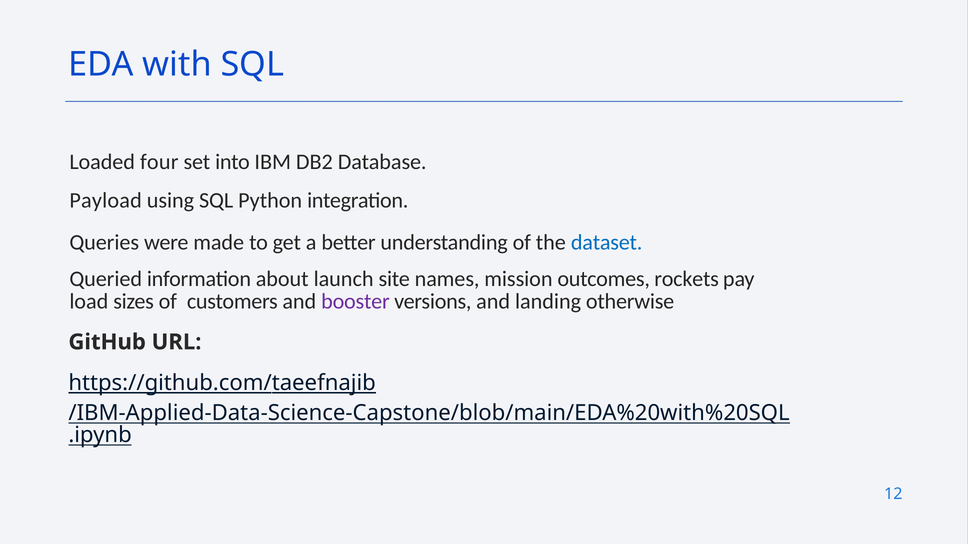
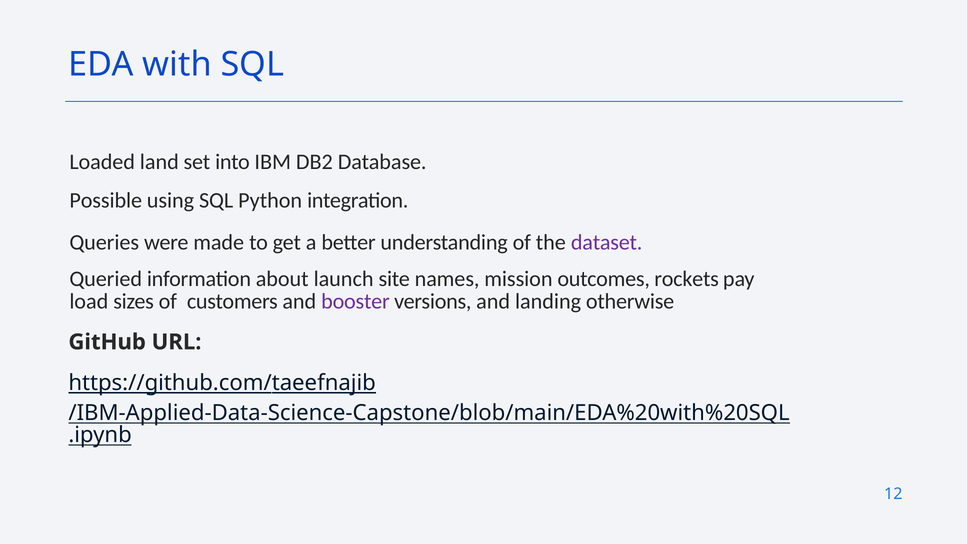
four: four -> land (159, 162)
Payload: Payload -> Possible (106, 200)
dataset colour: blue -> purple (607, 243)
